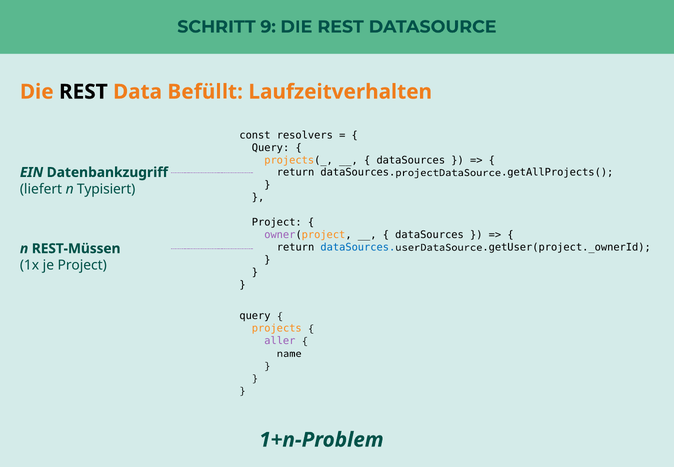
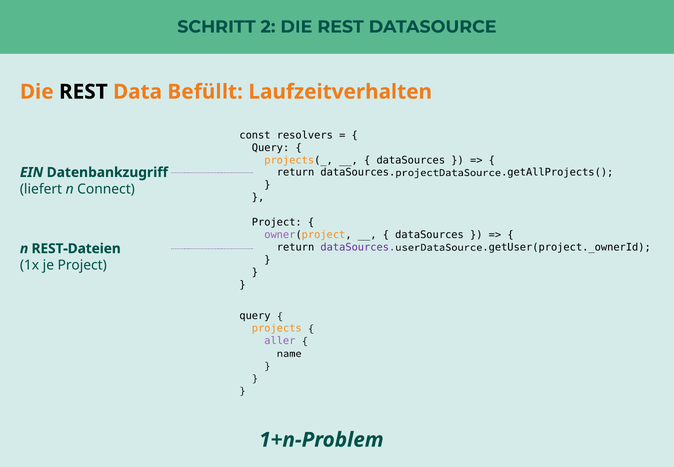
9: 9 -> 2 (268, 27)
Typisiert: Typisiert -> Connect (106, 189)
dataSources colour: blue -> purple (358, 247)
REST-Müssen: REST-Müssen -> REST-Dateien (76, 248)
